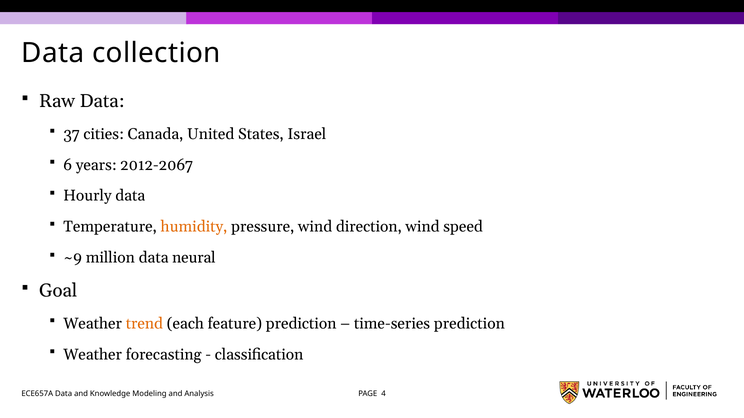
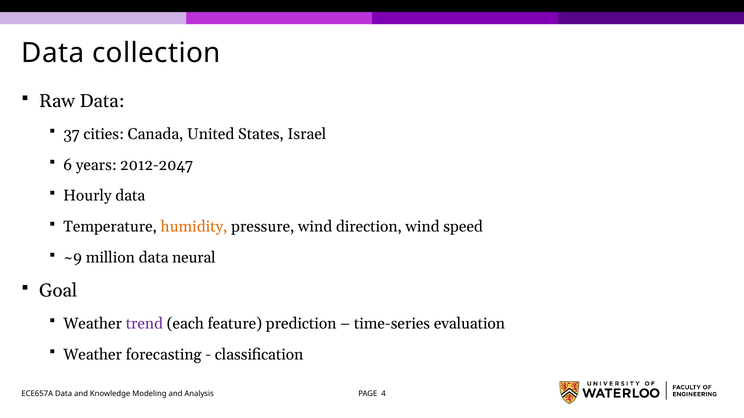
2012-2067: 2012-2067 -> 2012-2047 (156, 165)
trend colour: orange -> purple (144, 324)
time-series prediction: prediction -> evaluation (469, 324)
